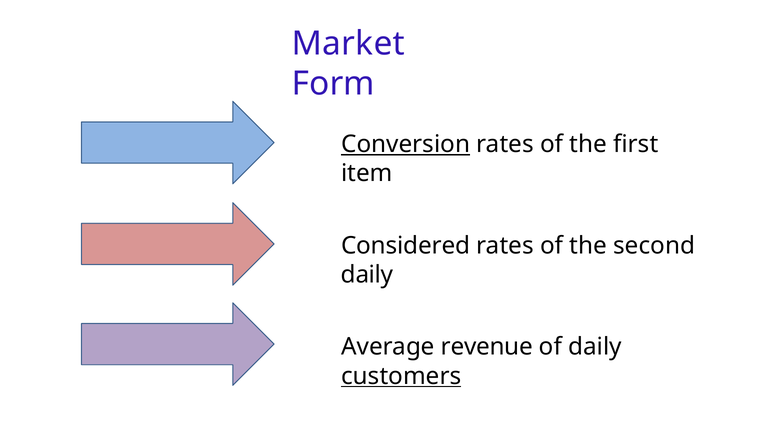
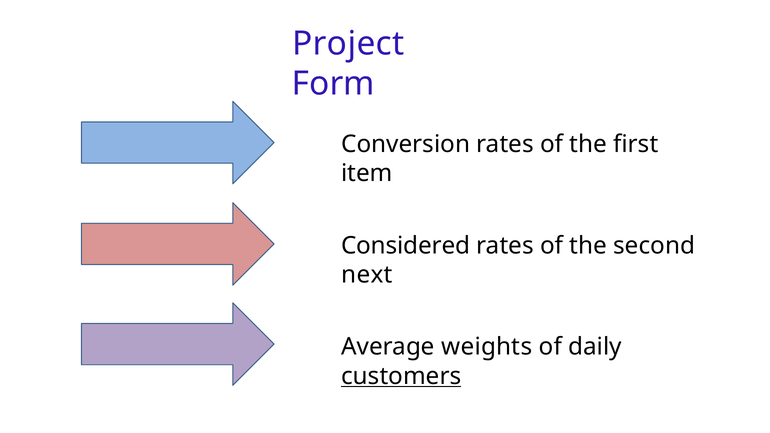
Market: Market -> Project (348, 44)
Conversion underline: present -> none (406, 144)
daily: daily -> next (367, 275)
revenue: revenue -> weights (487, 347)
